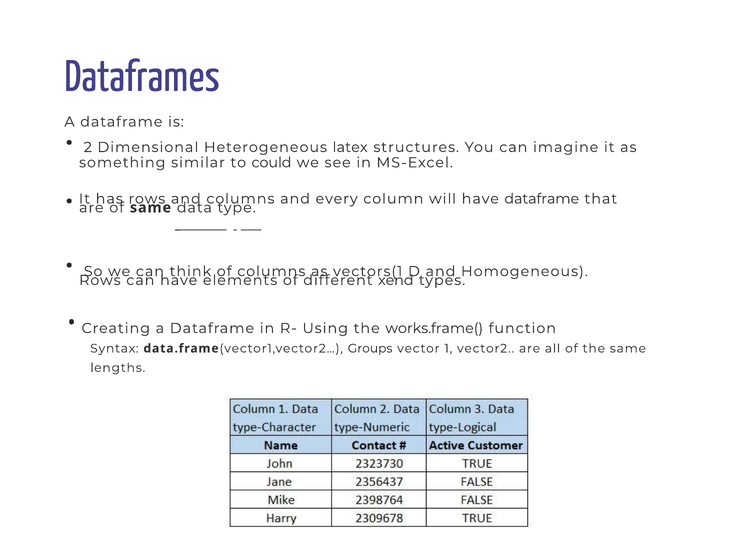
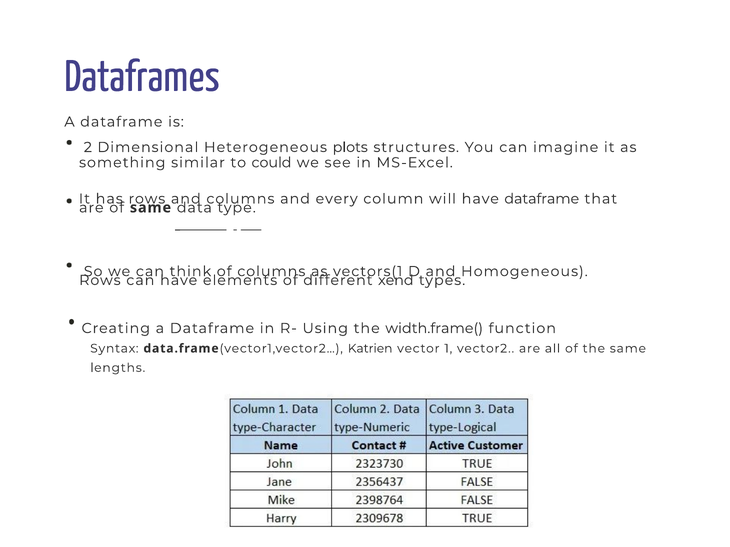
latex: latex -> plots (350, 147)
works.frame(: works.frame( -> width.frame( (434, 328)
Groups: Groups -> Katrien (370, 348)
